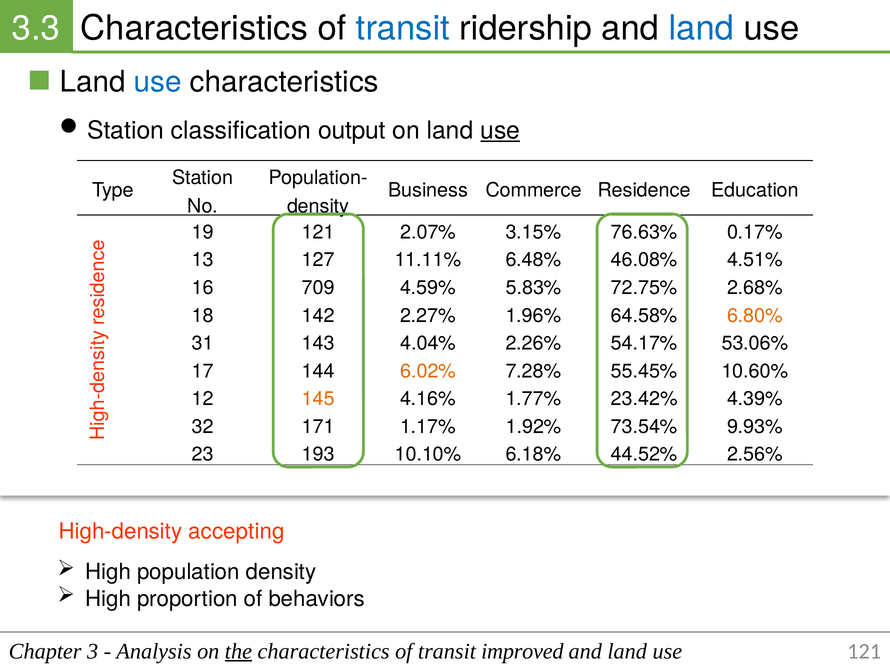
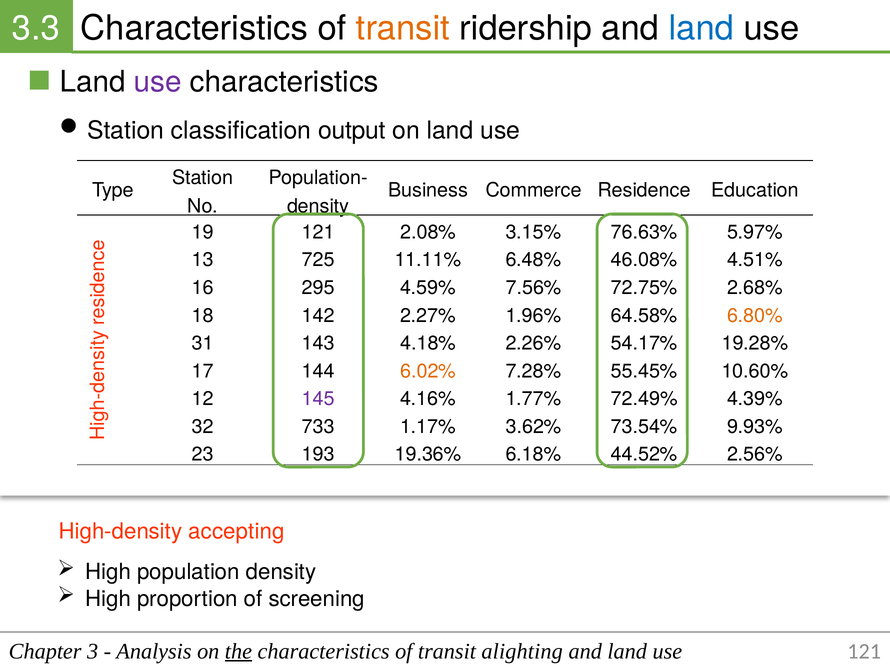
transit colour: blue -> orange (403, 29)
use colour: blue -> purple (158, 82)
use underline: present -> none (500, 130)
2.07%: 2.07% -> 2.08% (428, 232)
0.17%: 0.17% -> 5.97% (755, 232)
127: 127 -> 725 (318, 260)
709: 709 -> 295 (318, 288)
5.83%: 5.83% -> 7.56% (534, 288)
4.04%: 4.04% -> 4.18% (428, 343)
53.06%: 53.06% -> 19.28% (755, 343)
145 colour: orange -> purple (318, 399)
23.42%: 23.42% -> 72.49% (644, 399)
171: 171 -> 733 (318, 426)
1.92%: 1.92% -> 3.62% (534, 426)
10.10%: 10.10% -> 19.36% (428, 454)
behaviors: behaviors -> screening (317, 598)
improved: improved -> alighting (522, 651)
